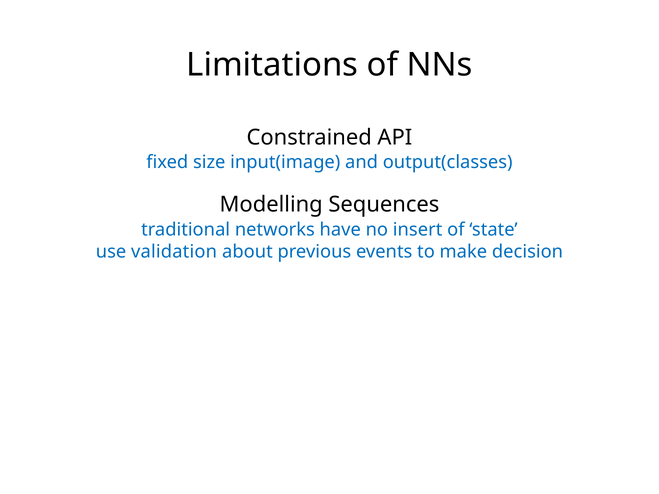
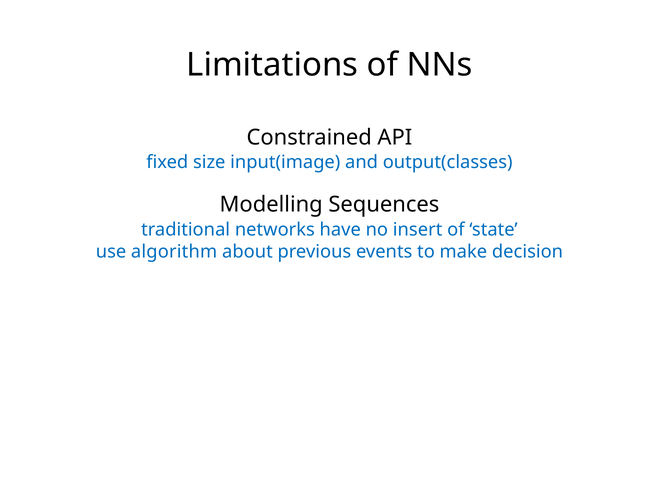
validation: validation -> algorithm (174, 252)
